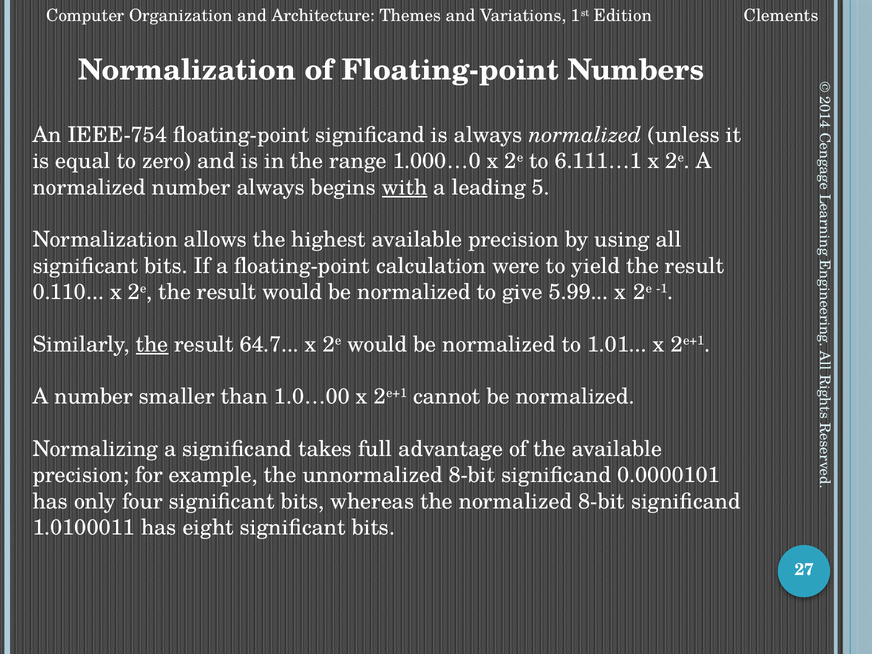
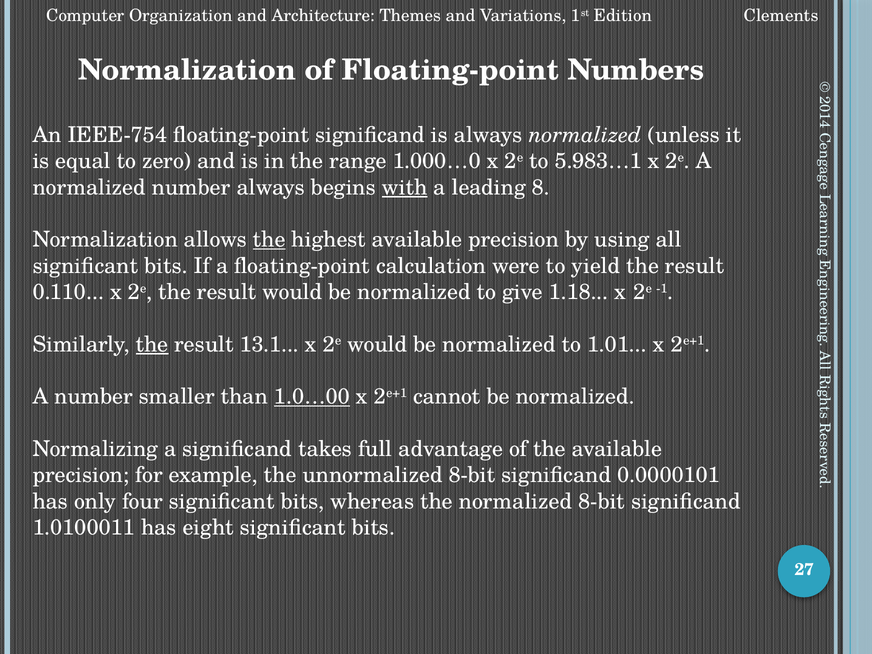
6.111…1: 6.111…1 -> 5.983…1 (598, 161)
5: 5 -> 8 (541, 187)
the underline: none -> present (269, 240)
5.99: 5.99 -> 1.18 (579, 292)
64.7: 64.7 -> 13.1 (269, 344)
1.0…00 underline: none -> present (312, 397)
